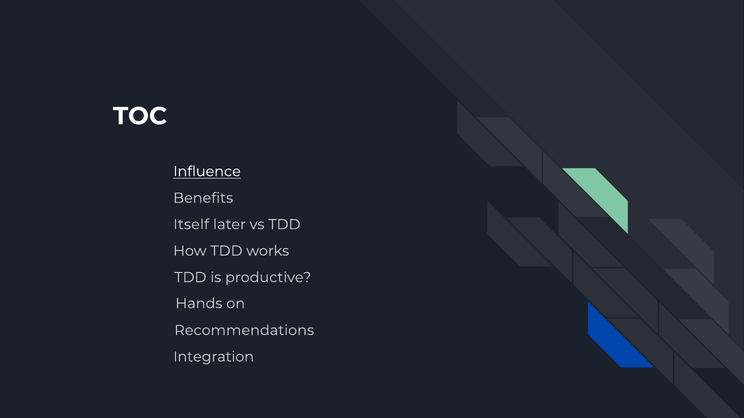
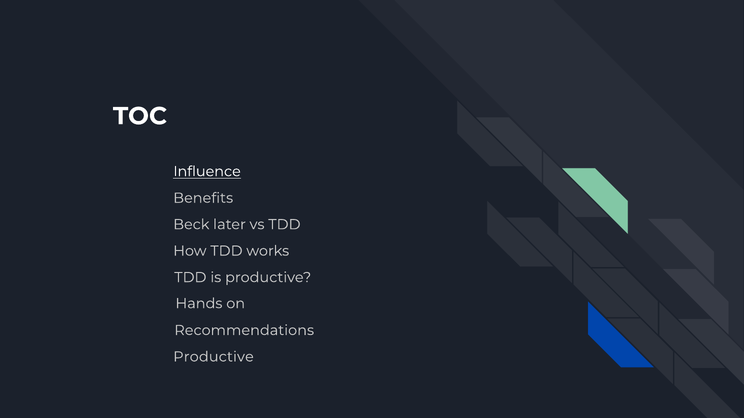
Itself: Itself -> Beck (191, 225)
Integration: Integration -> Productive (213, 357)
